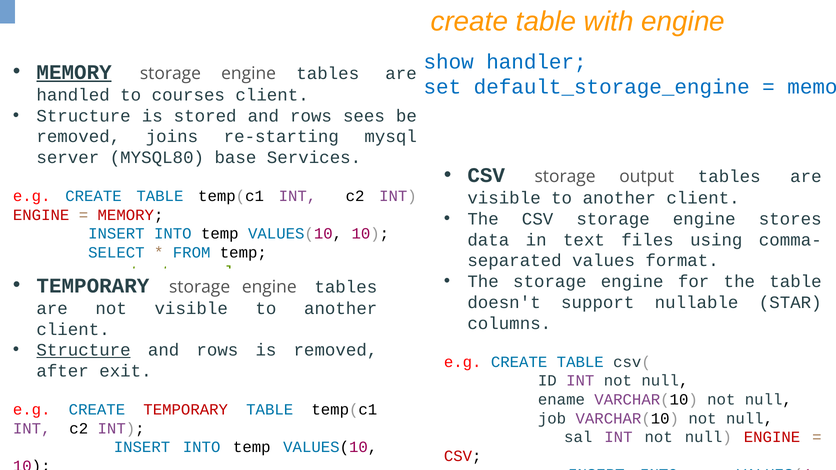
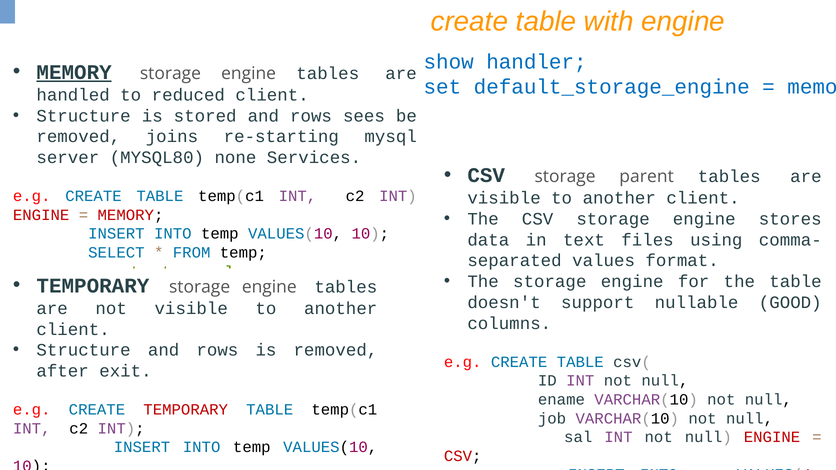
courses: courses -> reduced (188, 95)
base: base -> none (235, 158)
output: output -> parent (647, 177)
STAR: STAR -> GOOD (790, 303)
Structure underline: present -> none (84, 350)
